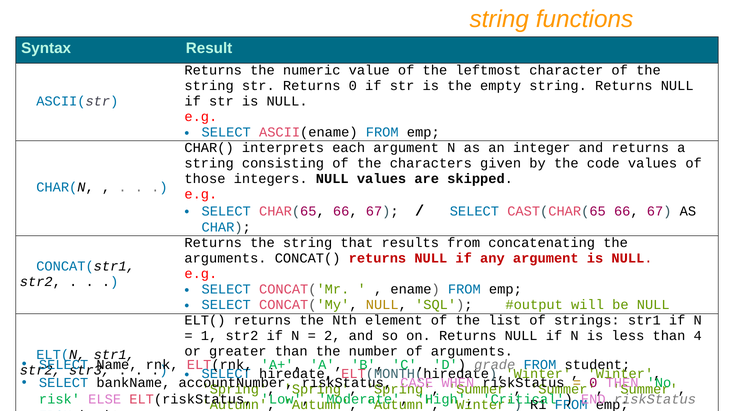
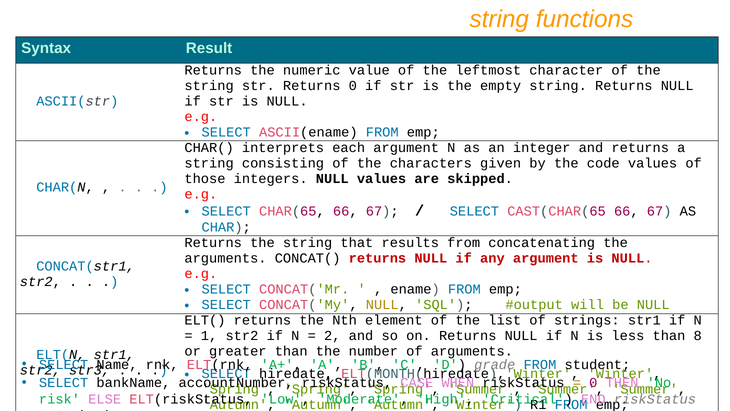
4: 4 -> 8 (698, 336)
